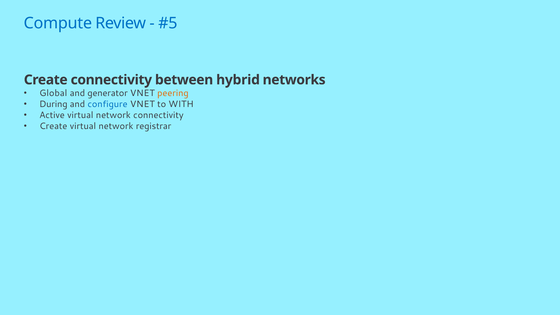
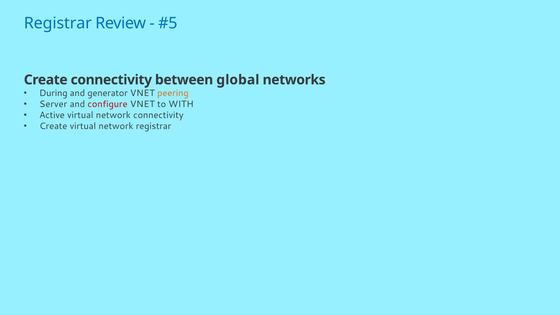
Compute: Compute -> Registrar (58, 23)
hybrid: hybrid -> global (238, 80)
Global: Global -> During (53, 93)
During: During -> Server (53, 104)
configure colour: blue -> red (108, 104)
